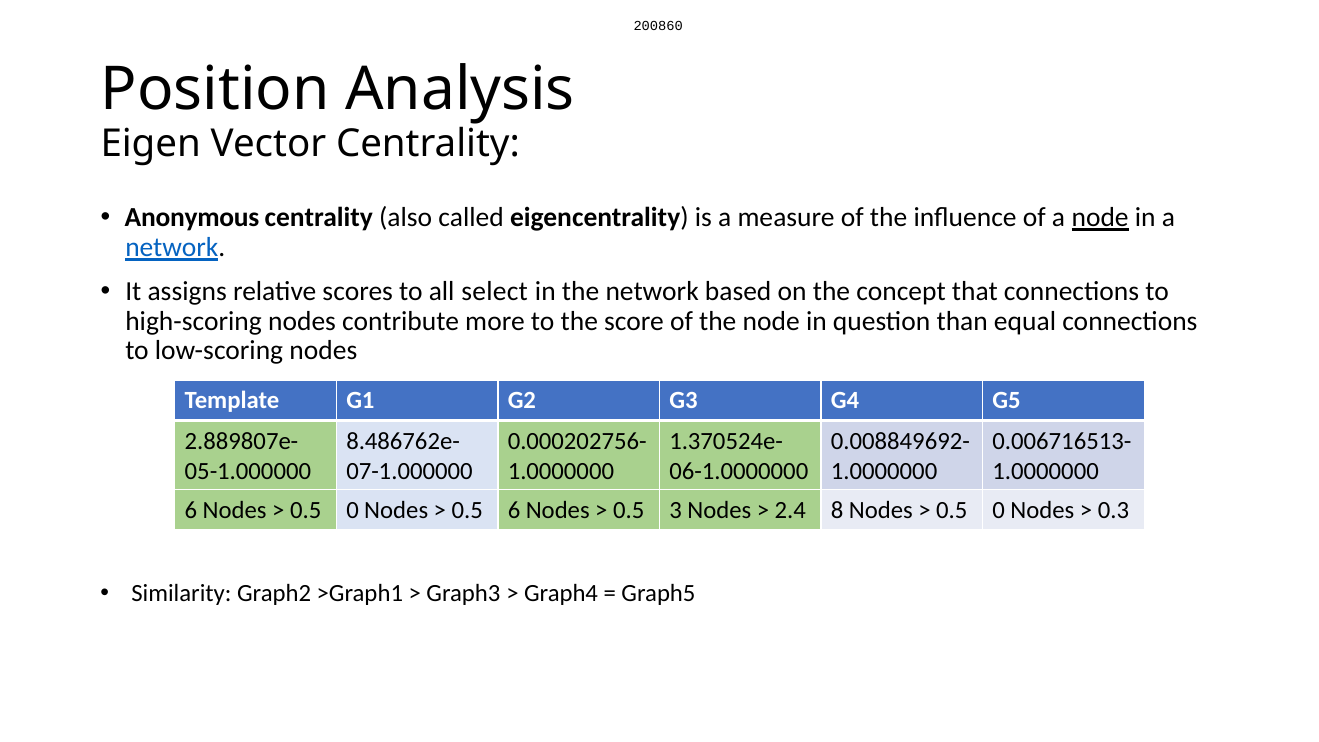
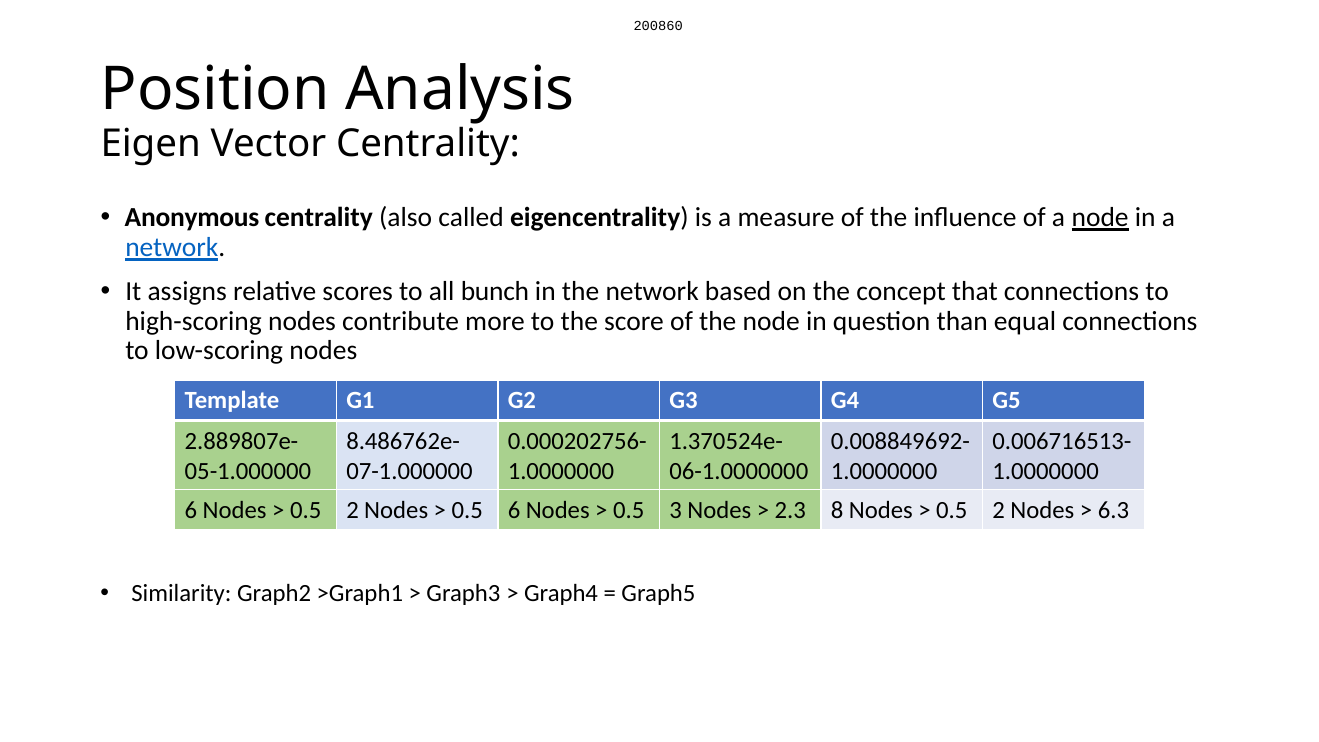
select: select -> bunch (495, 291)
0: 0 -> 2 (353, 510)
2.4: 2.4 -> 2.3 (790, 510)
0: 0 -> 2 (999, 510)
0.3: 0.3 -> 6.3 (1113, 510)
